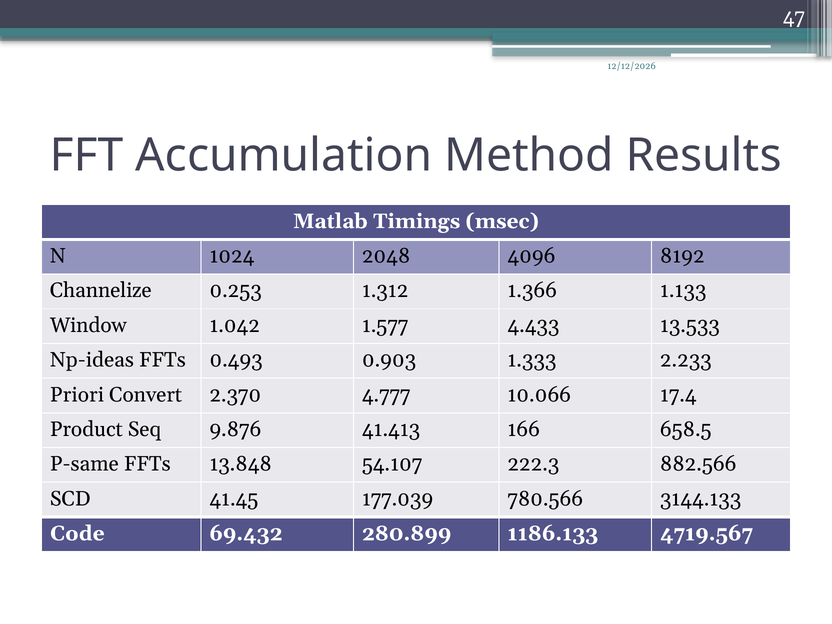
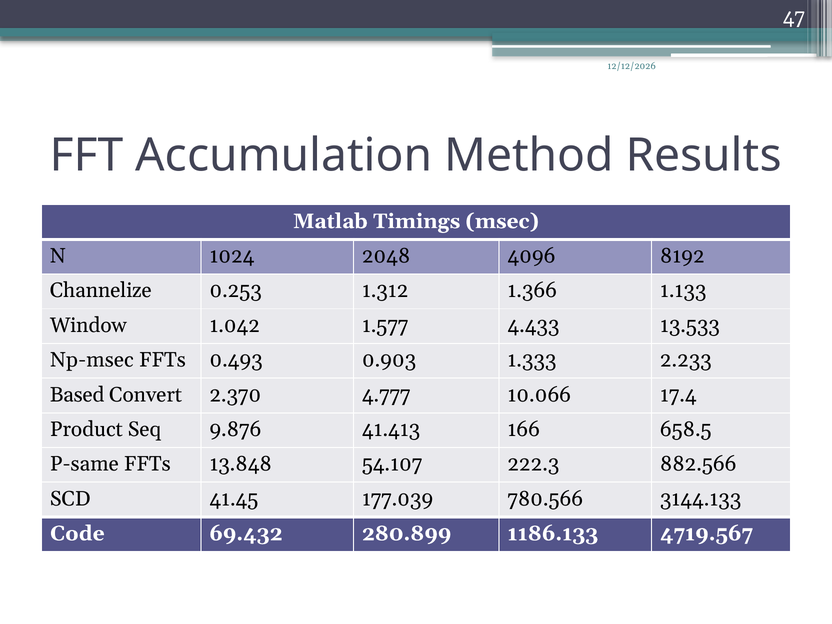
Np-ideas: Np-ideas -> Np-msec (92, 360)
Priori: Priori -> Based (77, 395)
